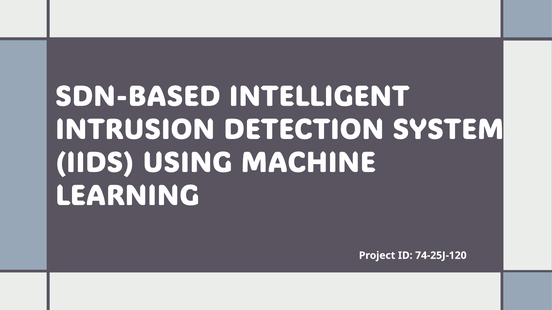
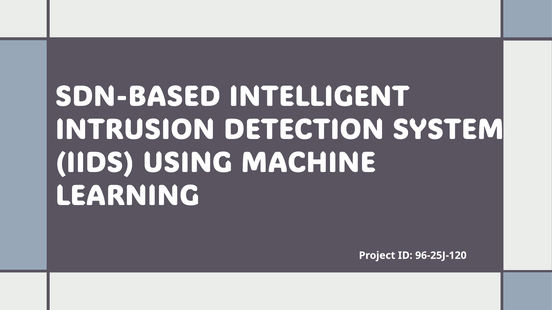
74-25J-120: 74-25J-120 -> 96-25J-120 (441, 256)
